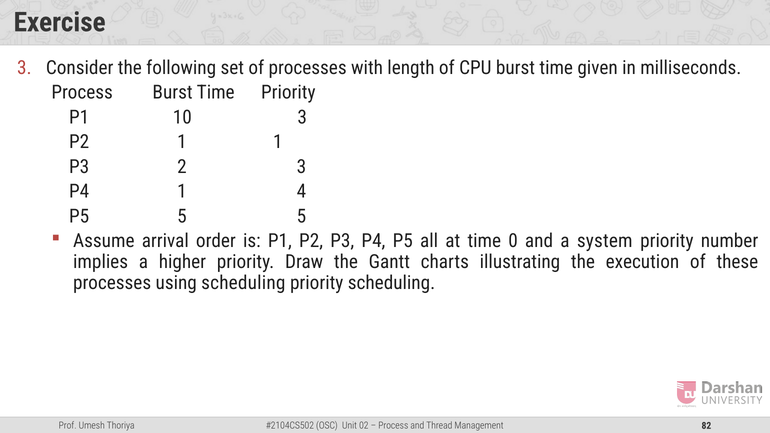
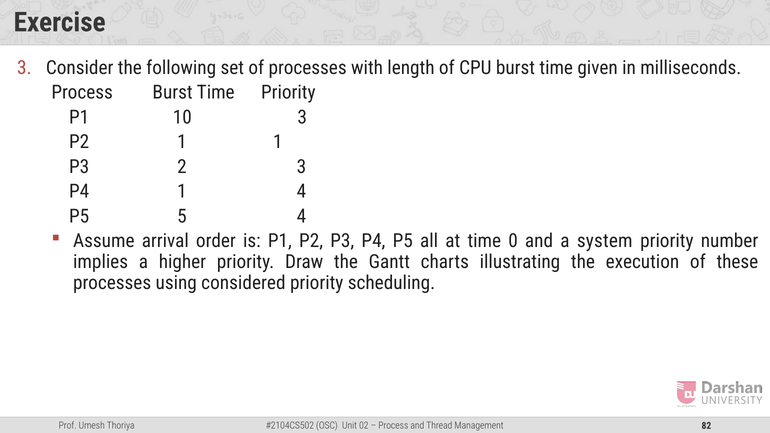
5 5: 5 -> 4 (301, 216)
using scheduling: scheduling -> considered (243, 283)
